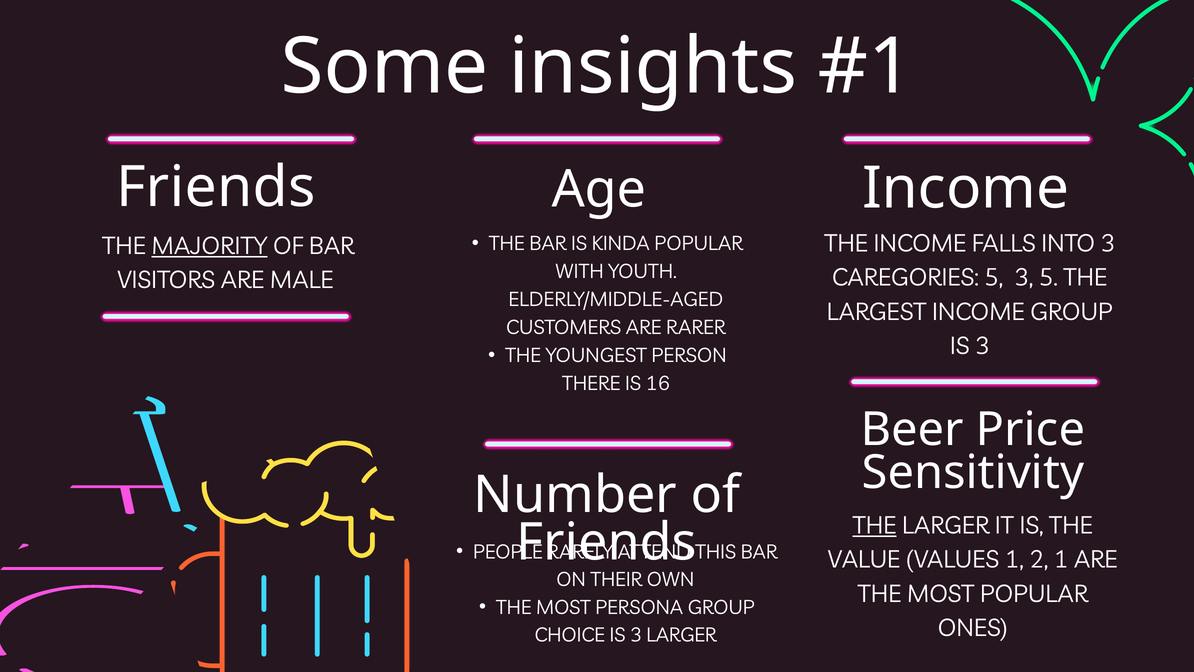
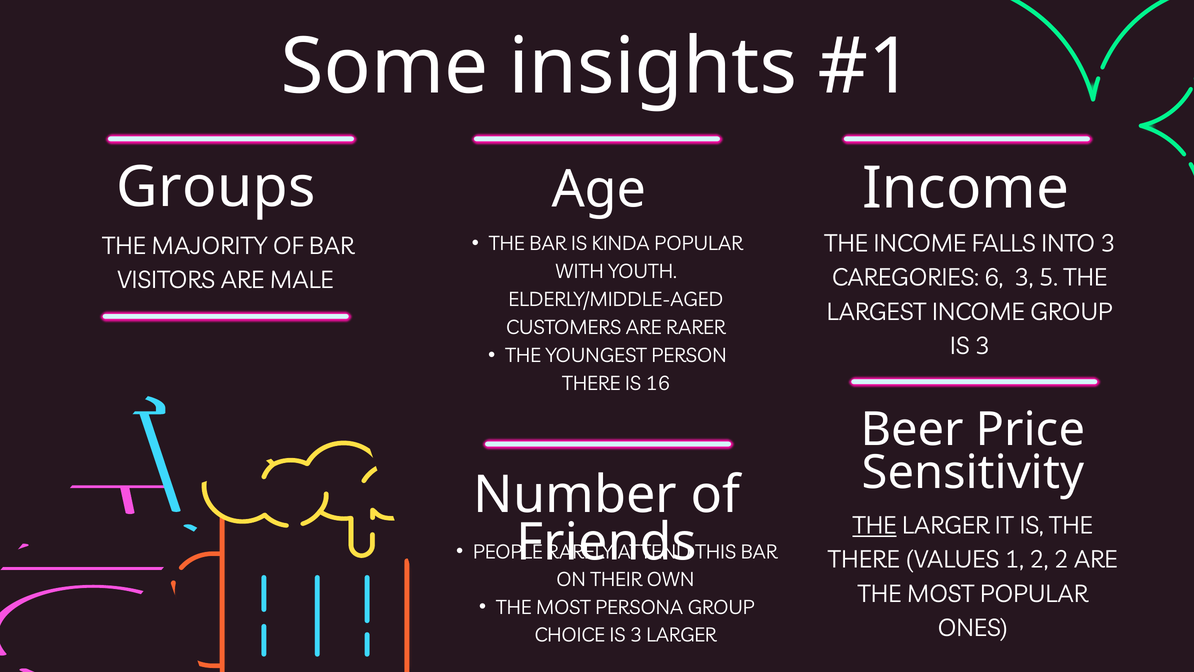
Friends: Friends -> Groups (216, 187)
MAJORITY underline: present -> none (209, 246)
CAREGORIES 5: 5 -> 6 (994, 278)
VALUE: VALUE -> THERE (864, 560)
2 1: 1 -> 2 (1061, 560)
